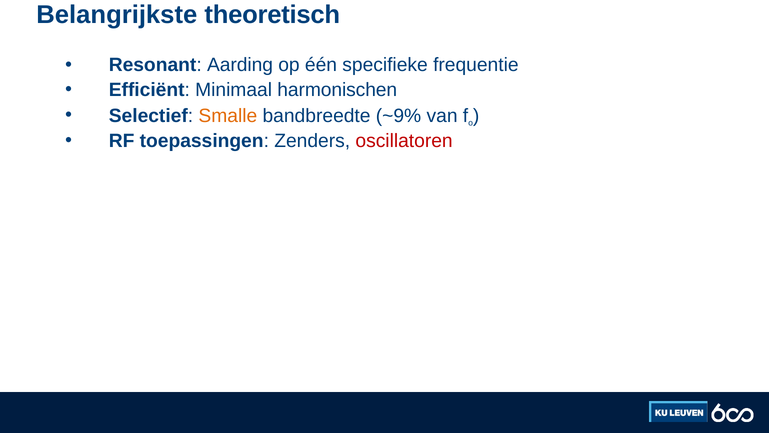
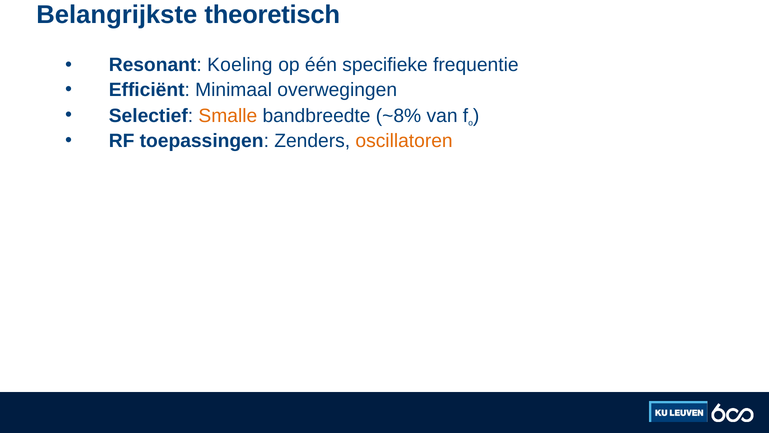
Aarding: Aarding -> Koeling (240, 65)
harmonischen: harmonischen -> overwegingen (337, 90)
~9%: ~9% -> ~8% (398, 116)
oscillatoren colour: red -> orange (404, 141)
